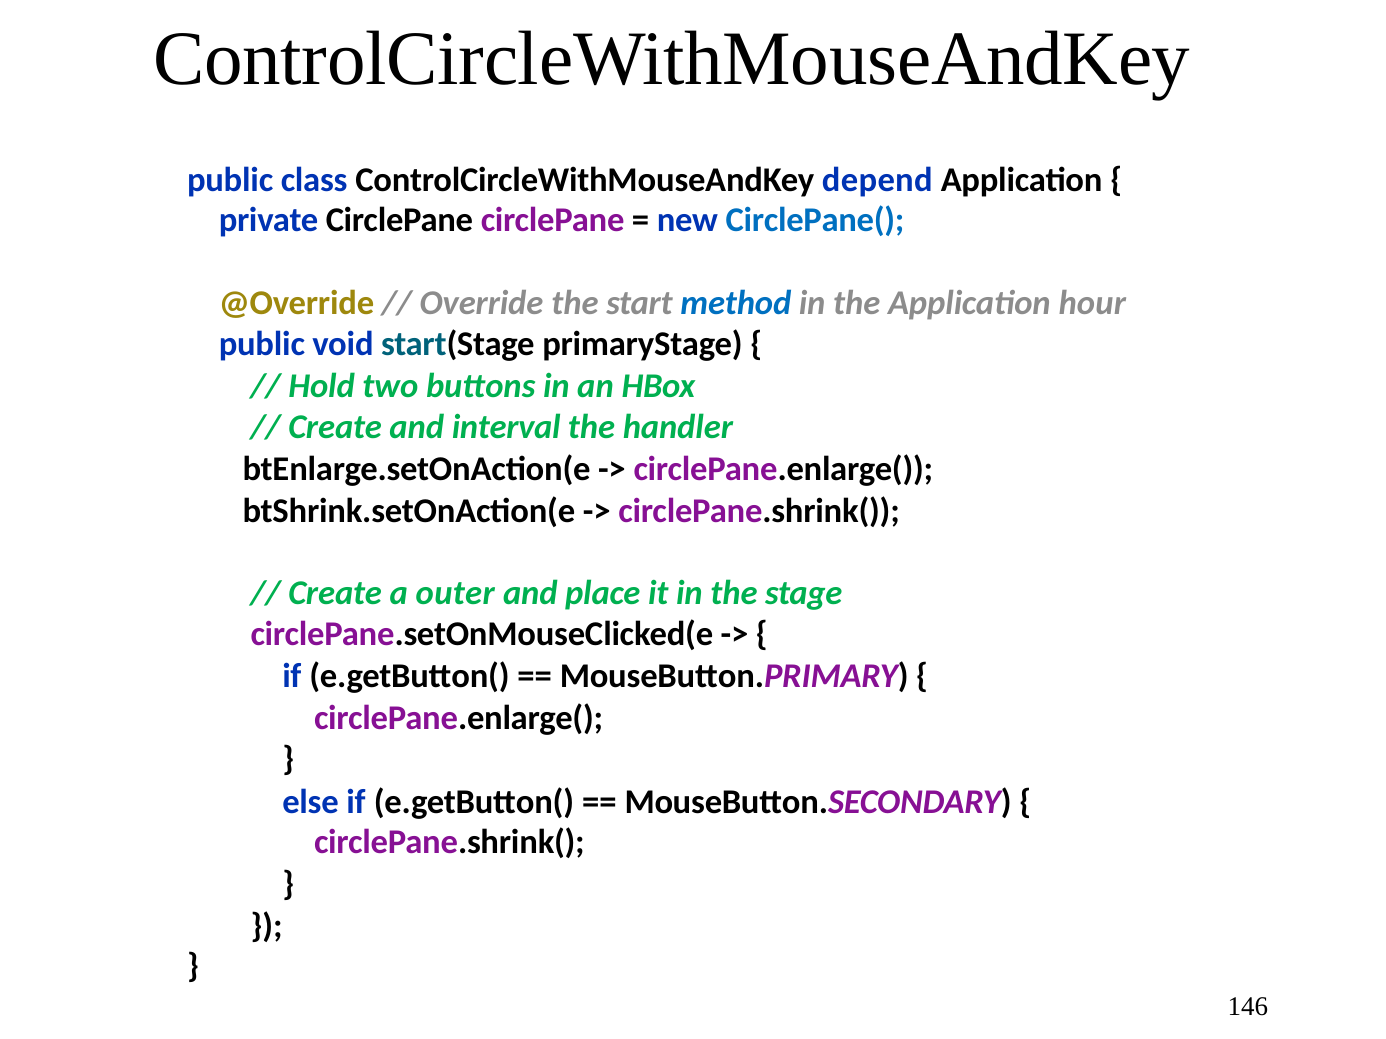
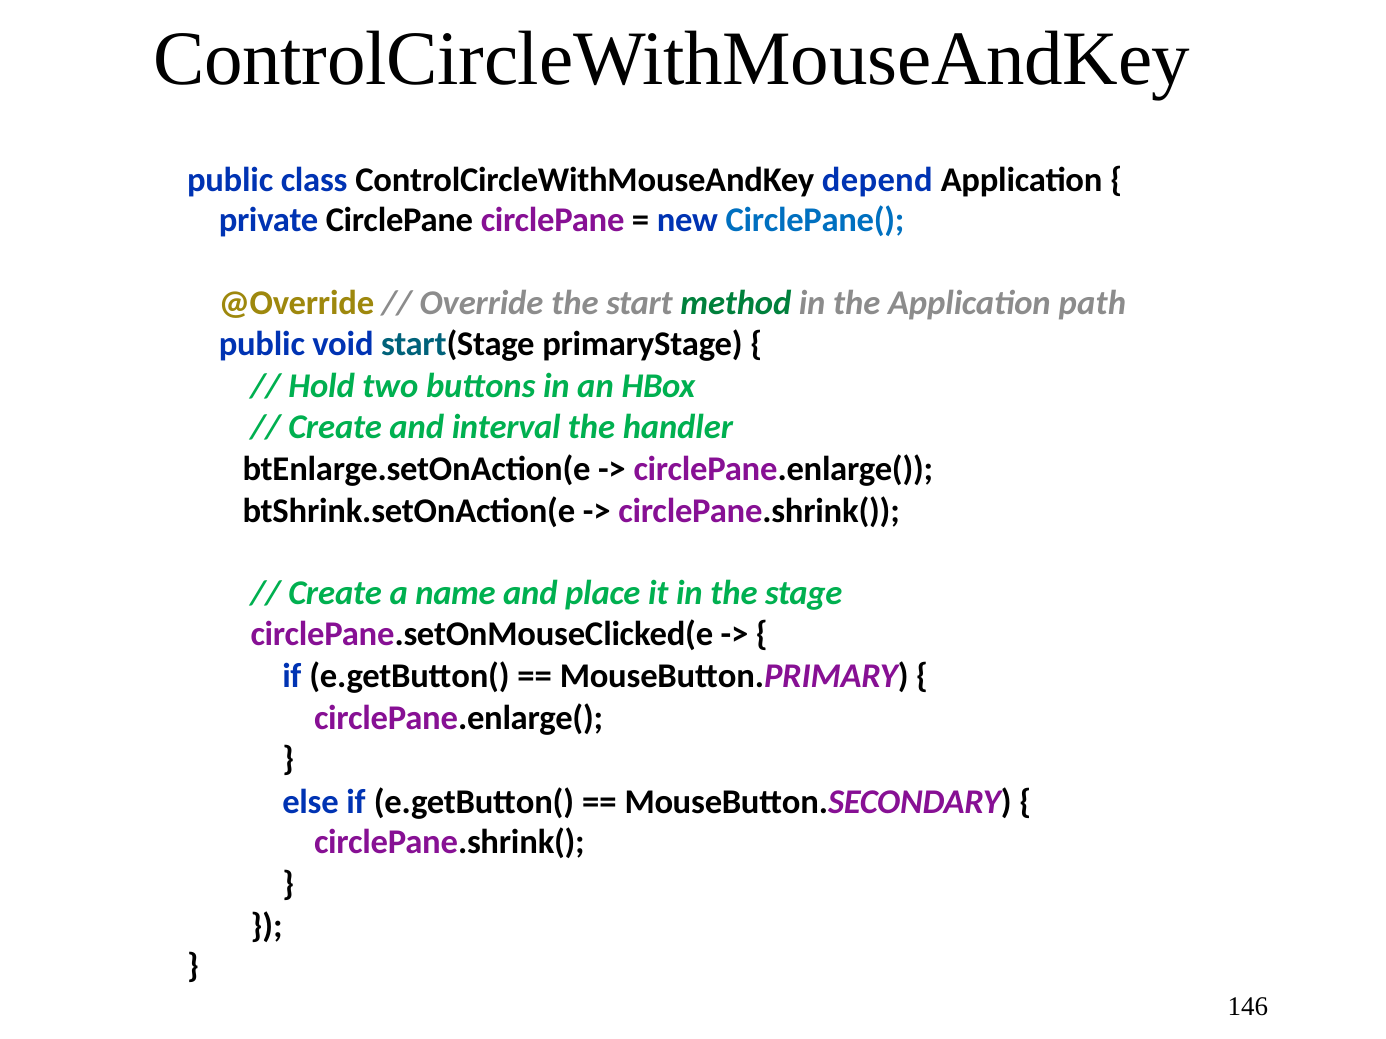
method colour: blue -> green (736, 303)
hour: hour -> path (1092, 303)
outer: outer -> name (456, 593)
